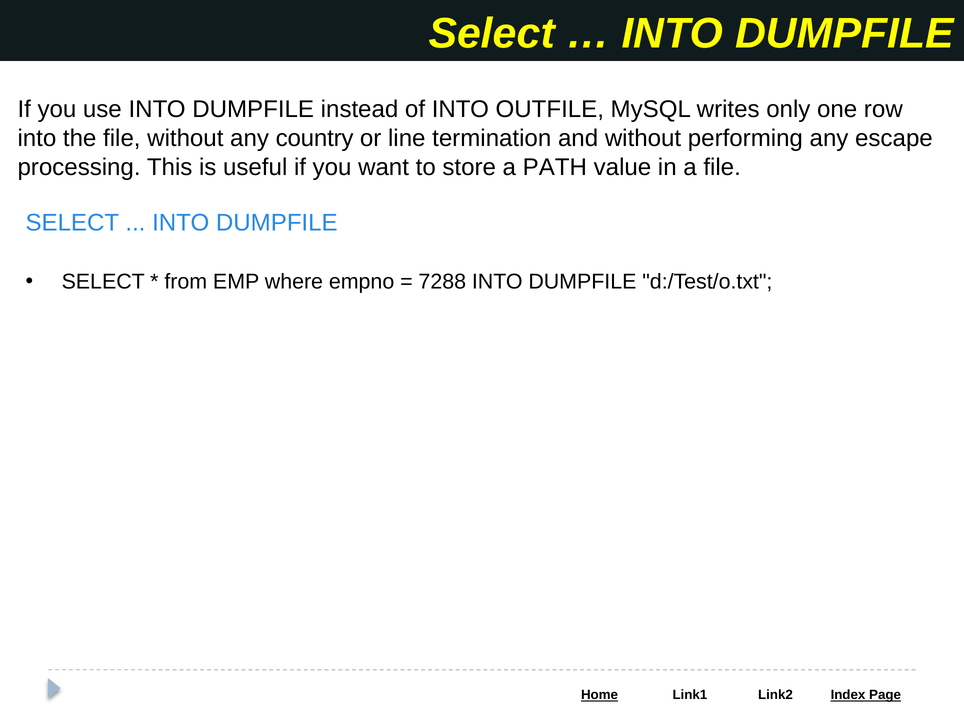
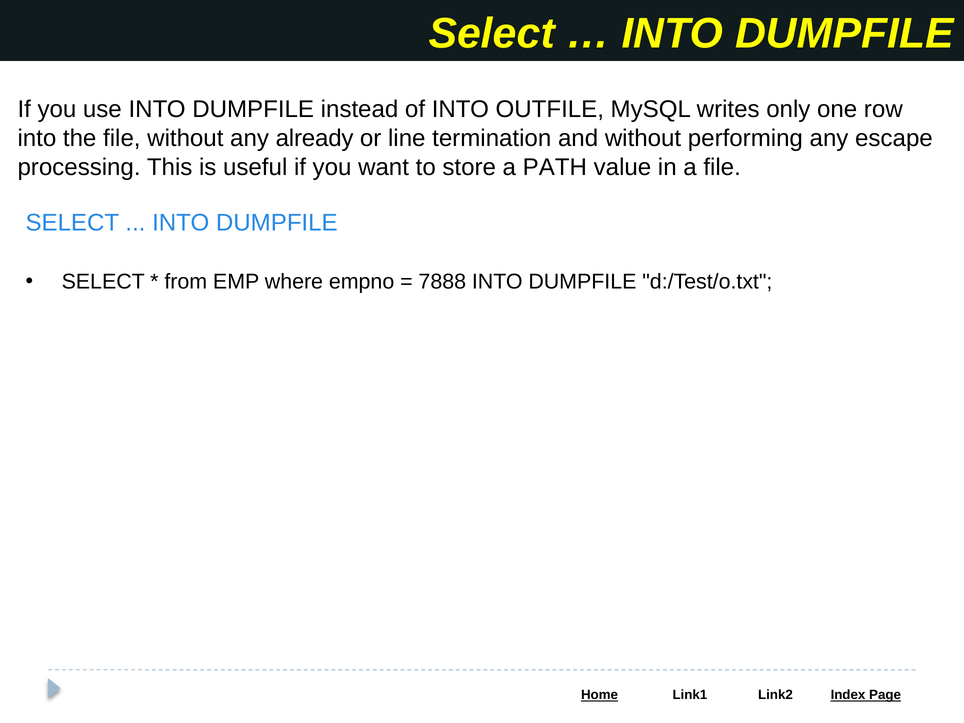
country: country -> already (315, 138)
7288: 7288 -> 7888 (442, 282)
